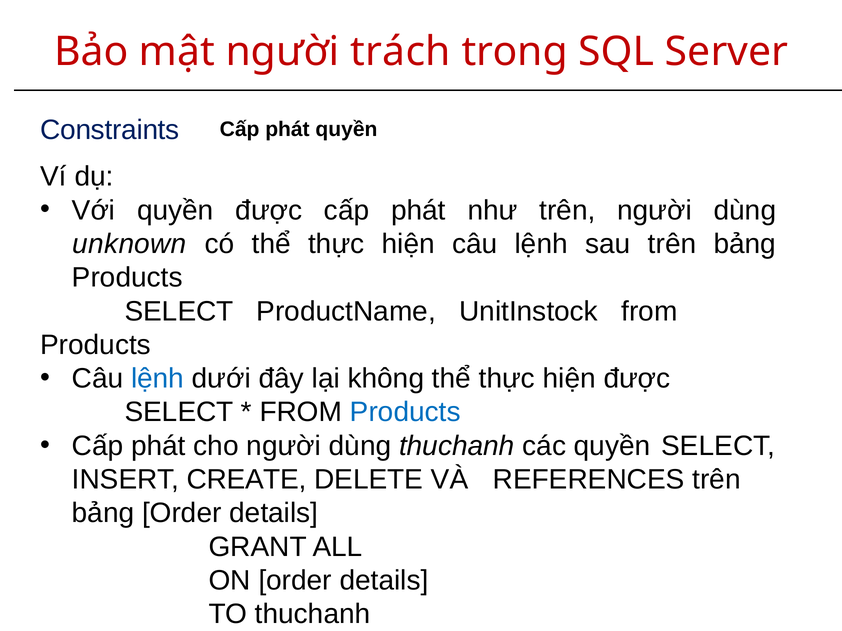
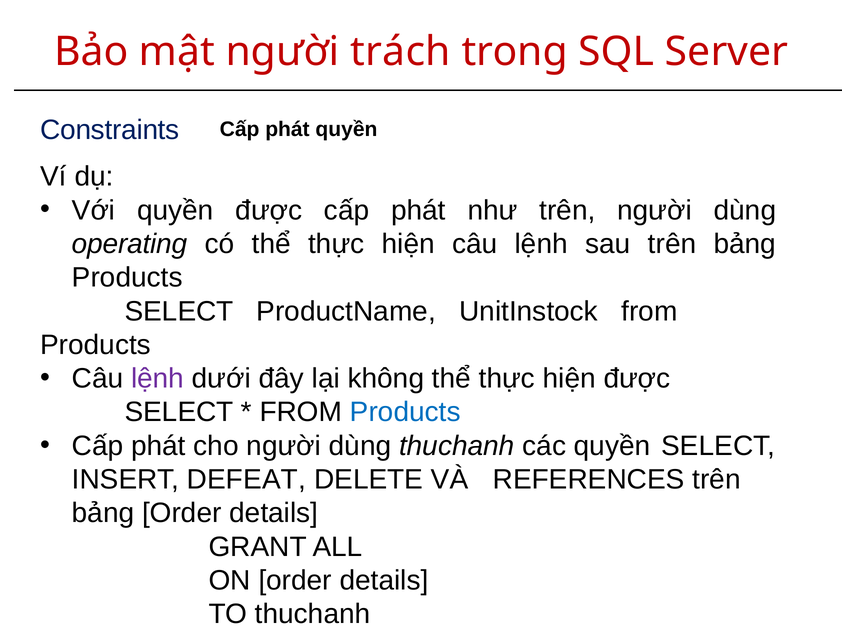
unknown: unknown -> operating (130, 244)
lệnh colour: blue -> purple (158, 379)
CREATE: CREATE -> DEFEAT (246, 480)
